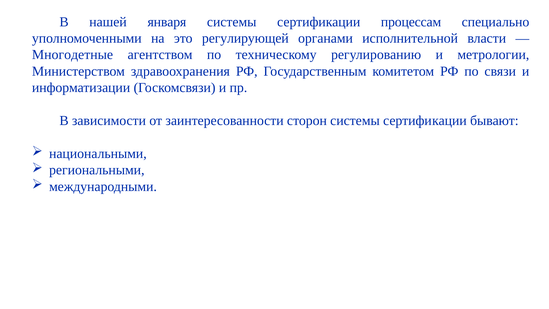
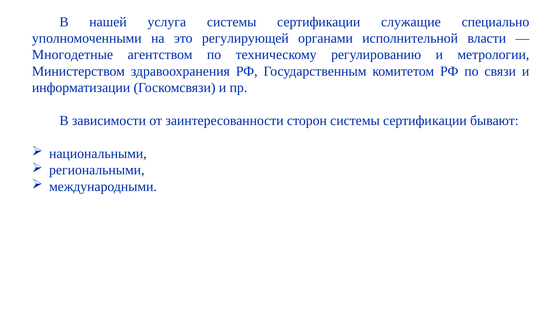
января: января -> услуга (167, 22)
процессам: процессам -> служащие (411, 22)
